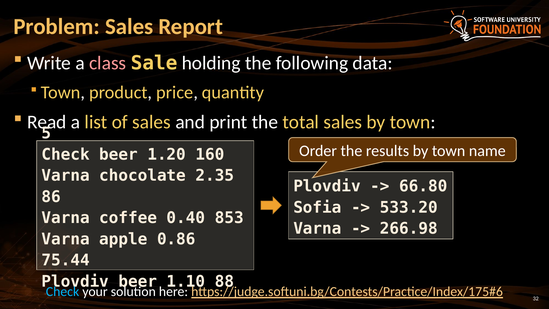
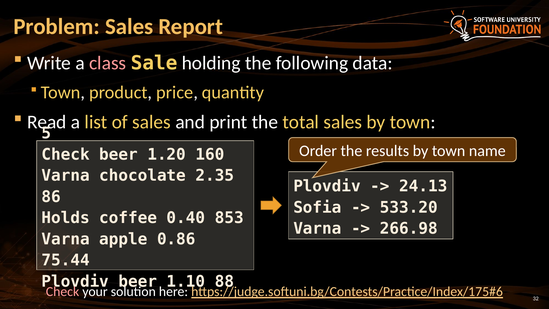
66.80: 66.80 -> 24.13 (423, 186)
Varna: Varna -> Holds (66, 218)
Check colour: light blue -> pink (63, 292)
